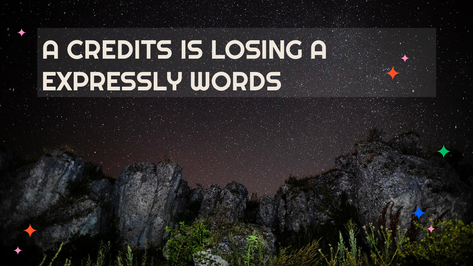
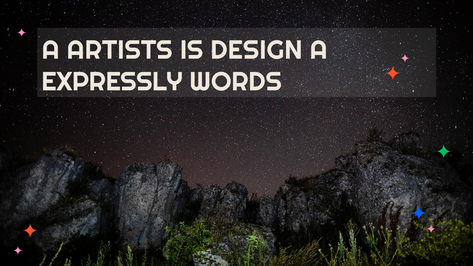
CREDITS: CREDITS -> ARTISTS (120, 50)
LOSING: LOSING -> DESIGN (256, 50)
